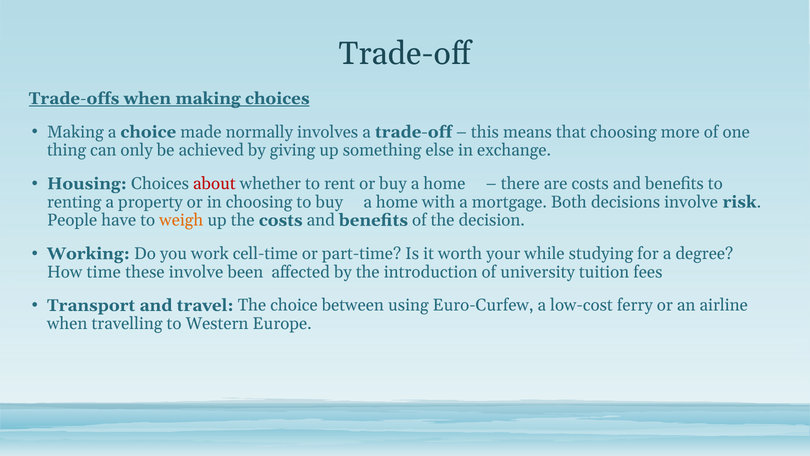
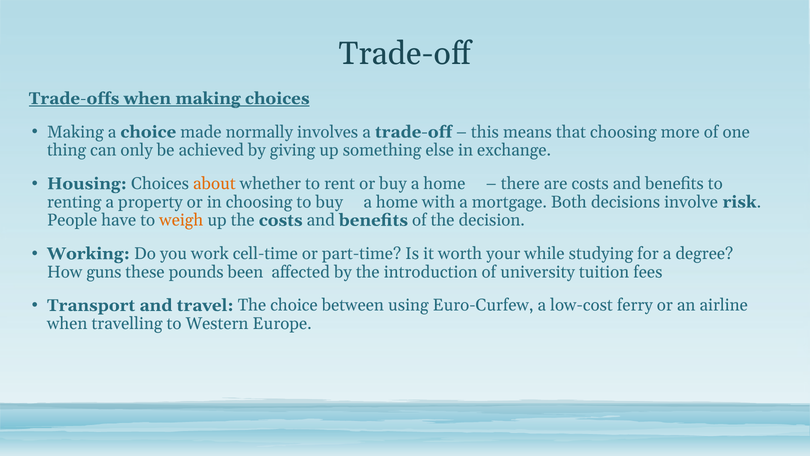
about colour: red -> orange (214, 184)
time: time -> guns (104, 272)
these involve: involve -> pounds (196, 272)
